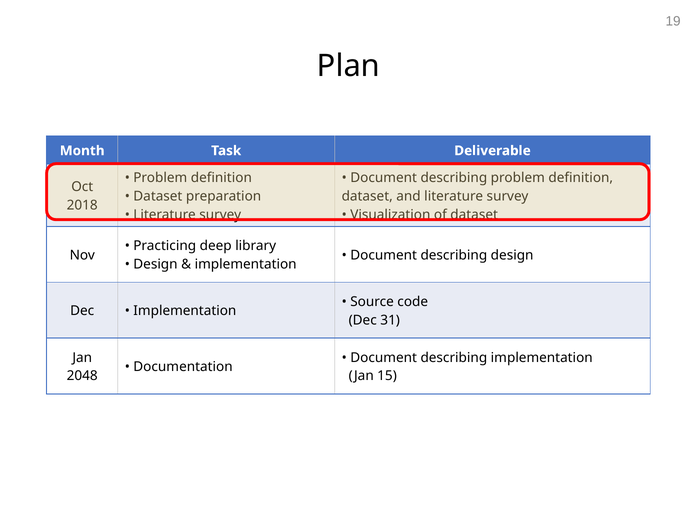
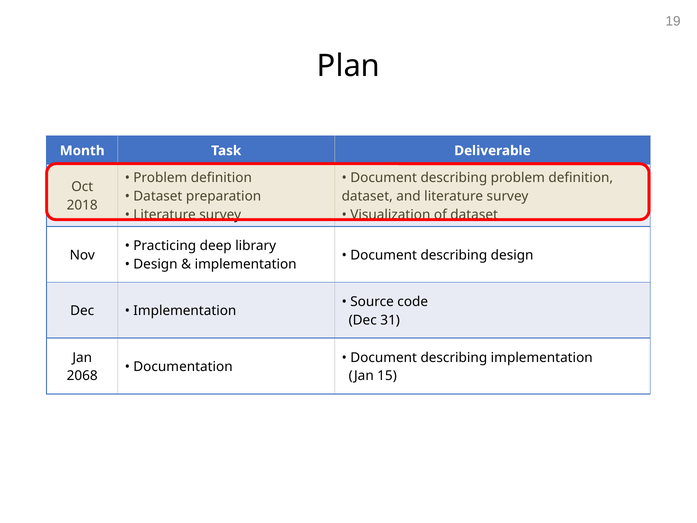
2048: 2048 -> 2068 (82, 376)
